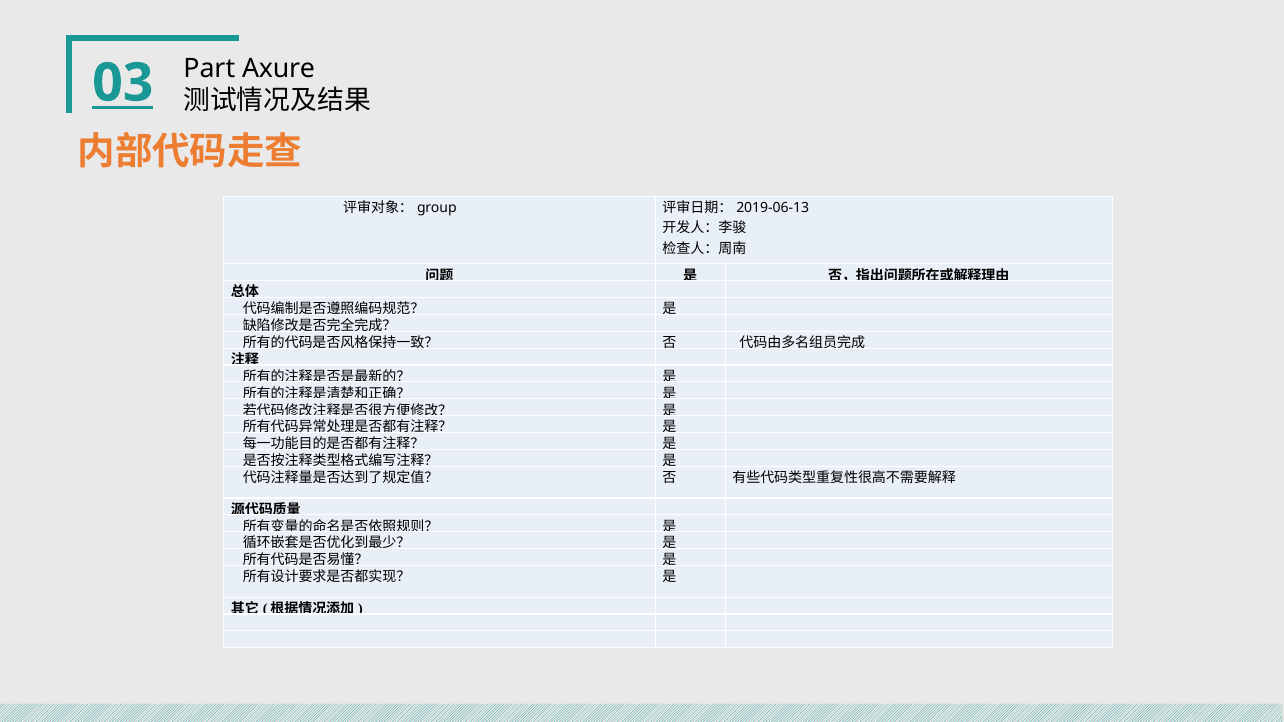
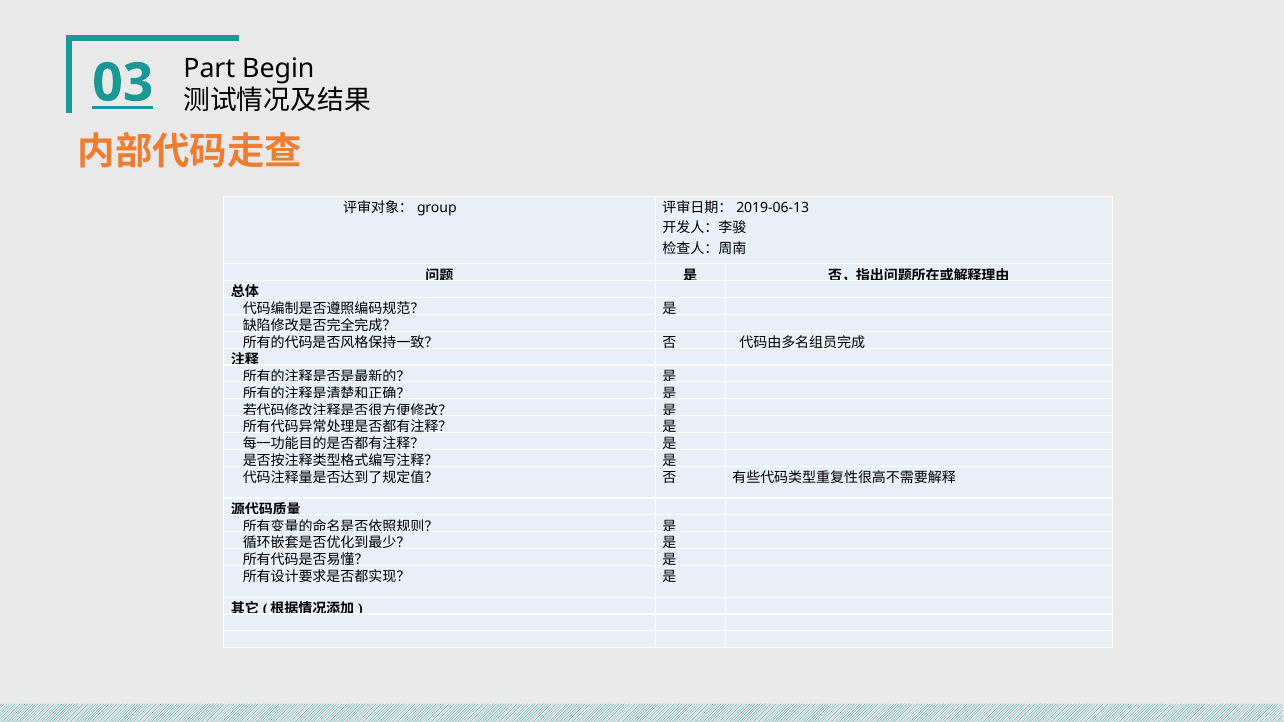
Axure: Axure -> Begin (278, 68)
